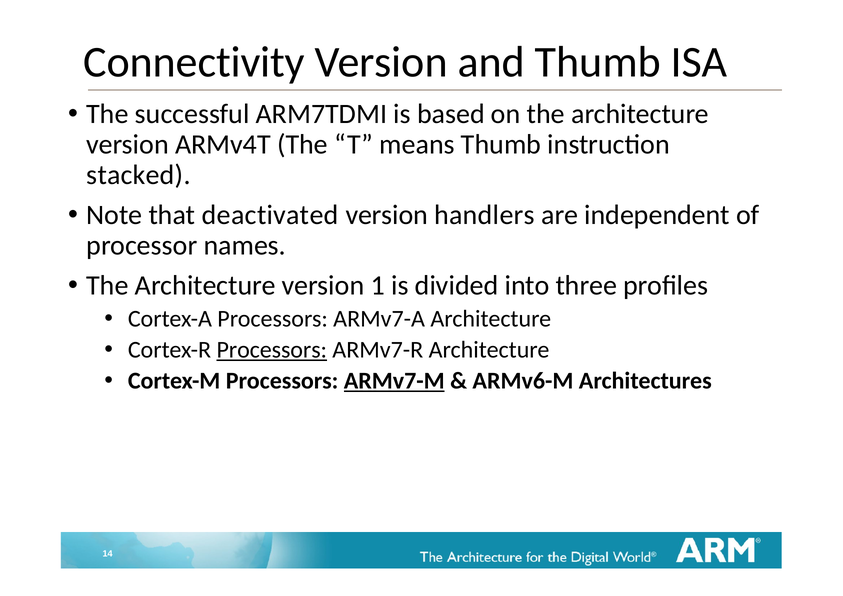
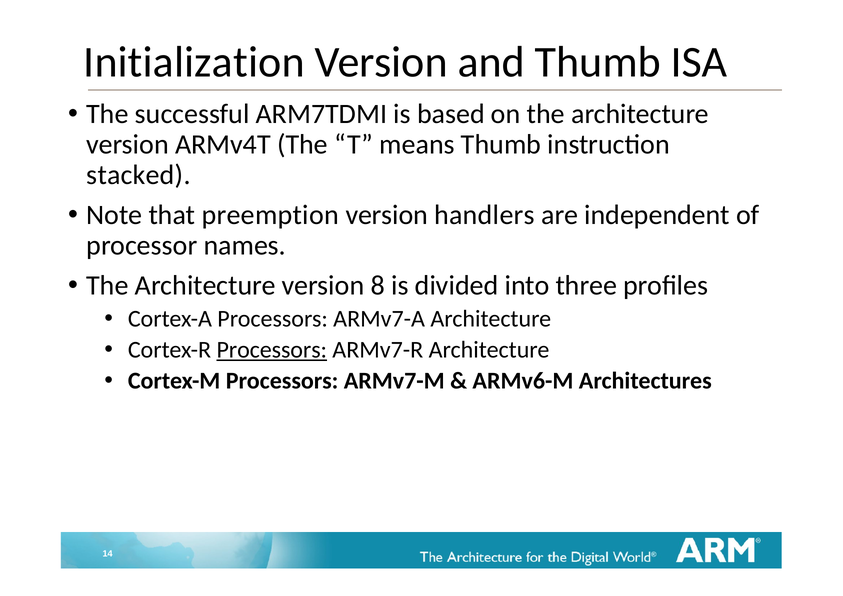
Connectivity: Connectivity -> Initialization (194, 62)
deactivated: deactivated -> preemption (270, 215)
1: 1 -> 8 (378, 286)
ARMv7-M underline: present -> none (394, 381)
